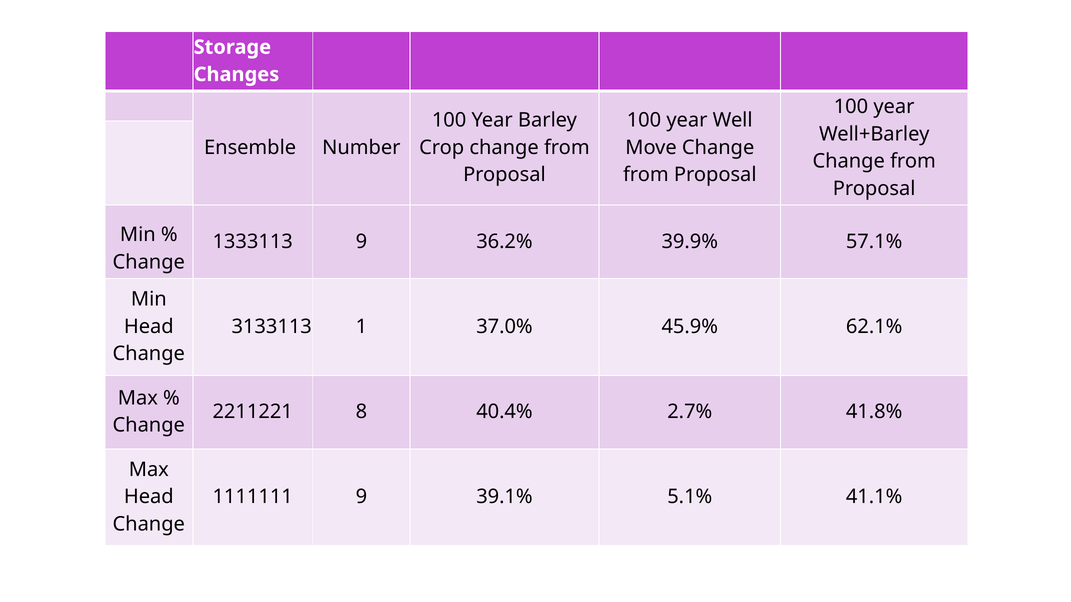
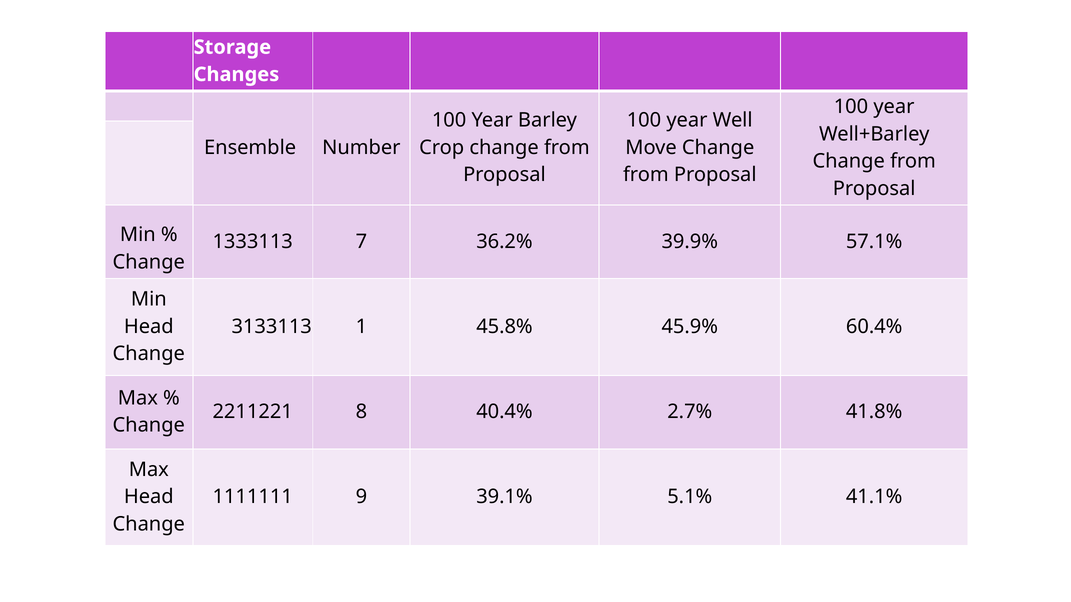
1333113 9: 9 -> 7 (361, 242)
37.0%: 37.0% -> 45.8% (504, 327)
62.1%: 62.1% -> 60.4% (874, 327)
